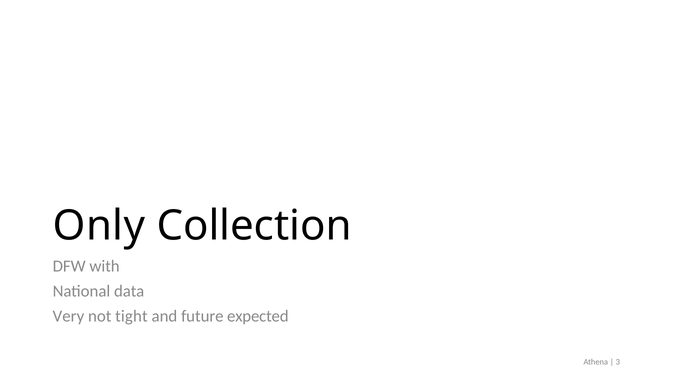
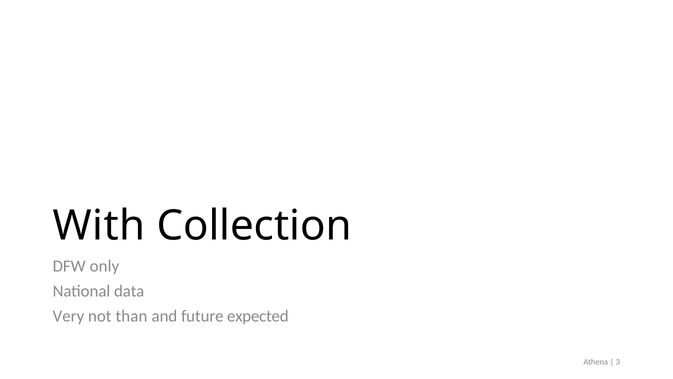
Only: Only -> With (99, 226)
with: with -> only (104, 266)
tight: tight -> than (131, 316)
